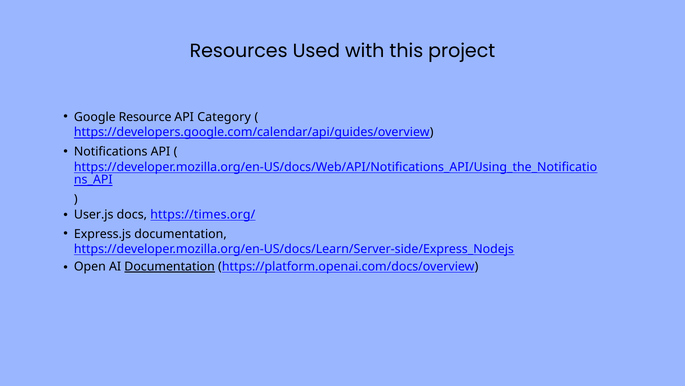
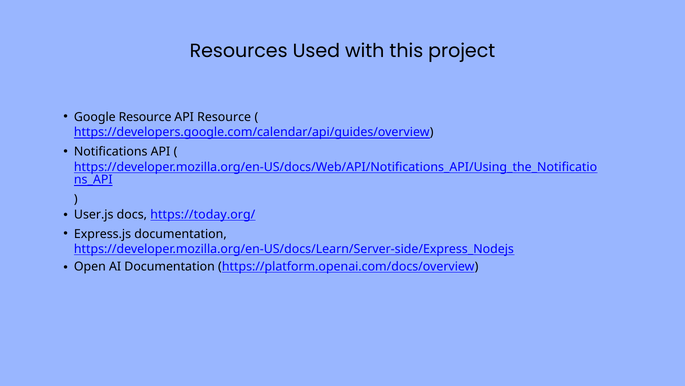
API Category: Category -> Resource (224, 117)
https://times.org/: https://times.org/ -> https://today.org/ (203, 214)
Documentation underline: present -> none (170, 266)
